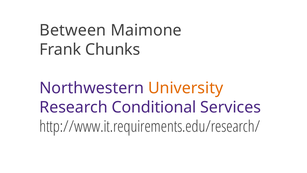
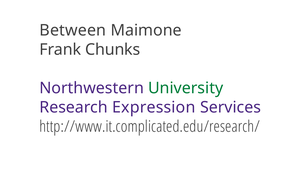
University colour: orange -> green (186, 88)
Conditional: Conditional -> Expression (154, 107)
http://www.it.requirements.edu/research/: http://www.it.requirements.edu/research/ -> http://www.it.complicated.edu/research/ (150, 126)
